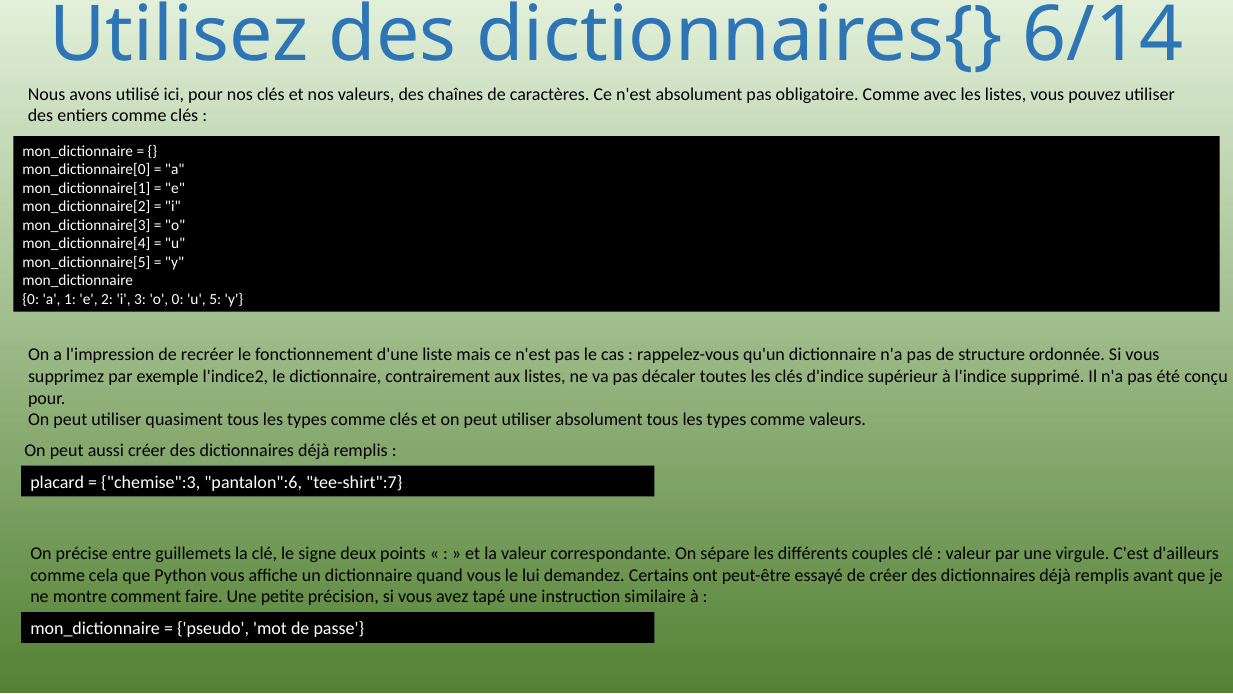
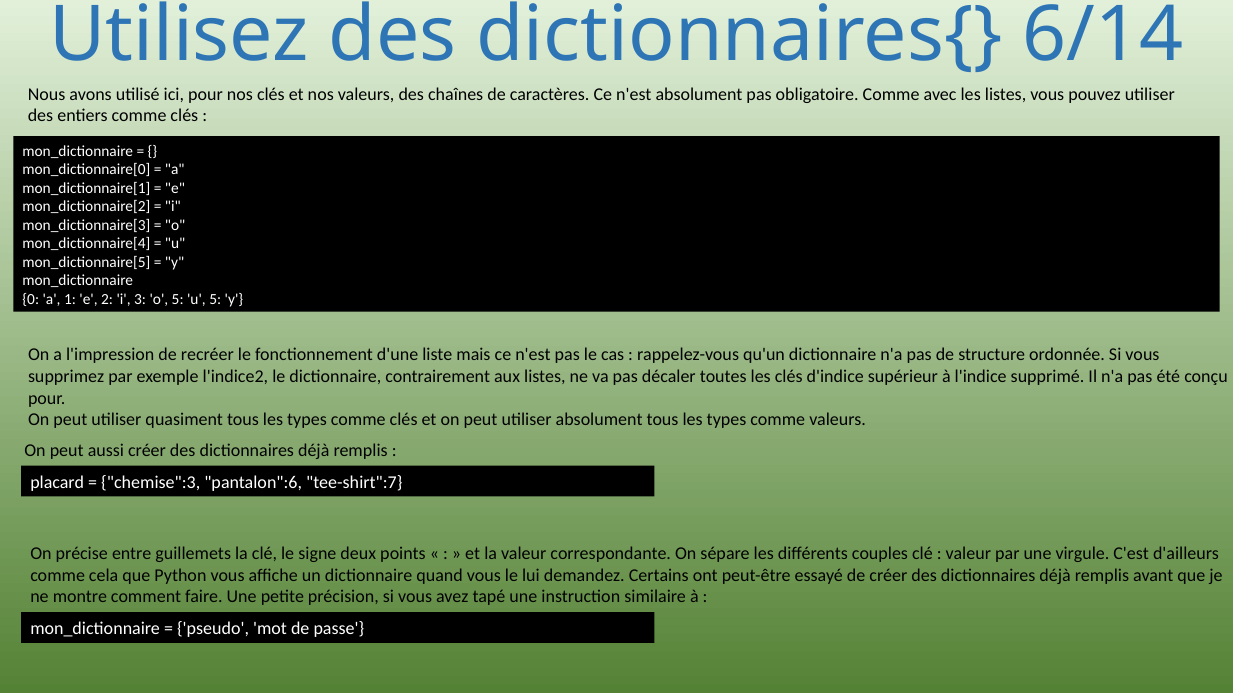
o 0: 0 -> 5 (178, 299)
